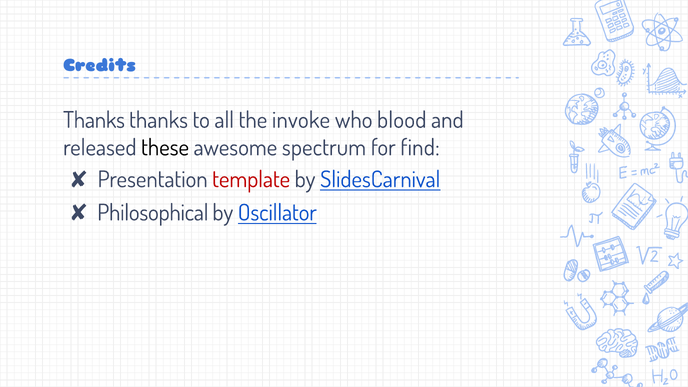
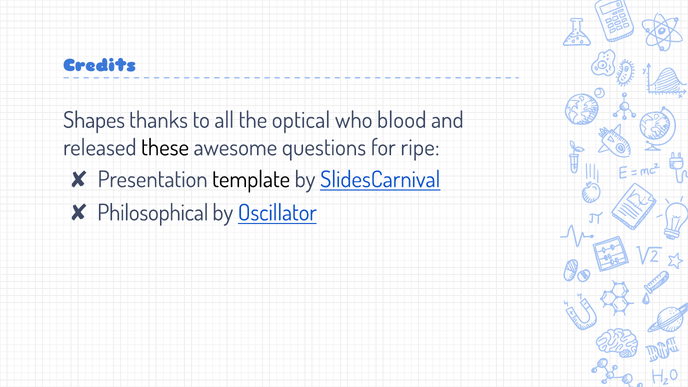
Thanks: Thanks -> Shapes (94, 120)
invoke: invoke -> optical (301, 120)
spectrum: spectrum -> questions (324, 148)
find: find -> ripe (420, 148)
template colour: red -> black (251, 180)
